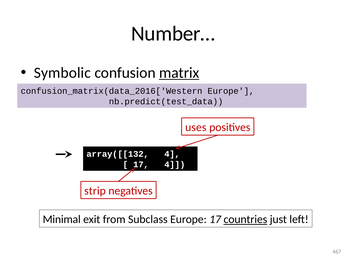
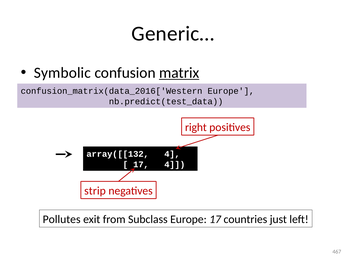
Number…: Number… -> Generic… (173, 33)
uses: uses -> right (196, 127)
Minimal: Minimal -> Pollutes (62, 219)
countries underline: present -> none (245, 219)
